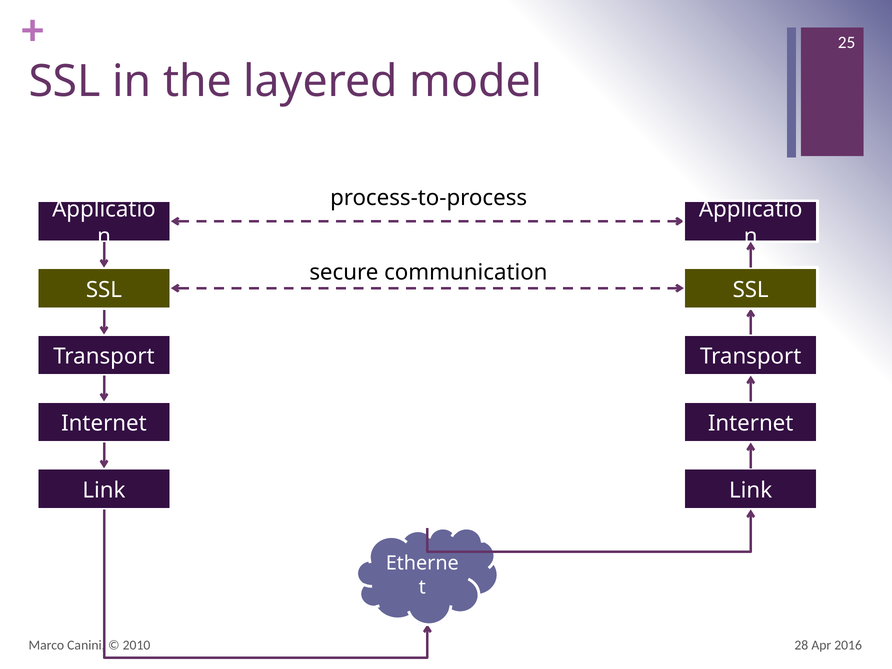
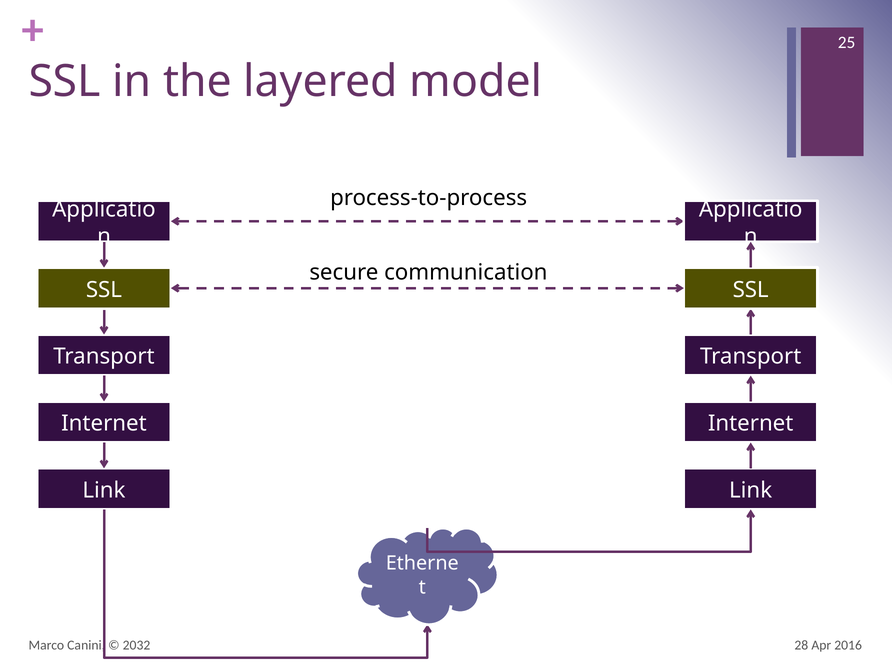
2010: 2010 -> 2032 (137, 645)
